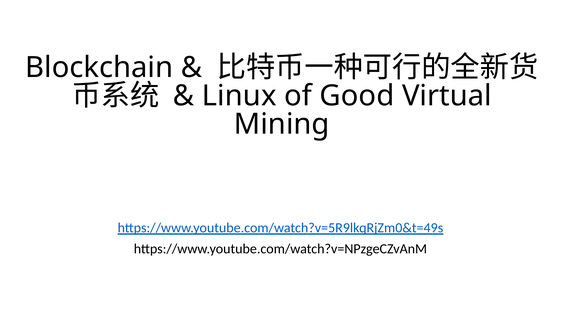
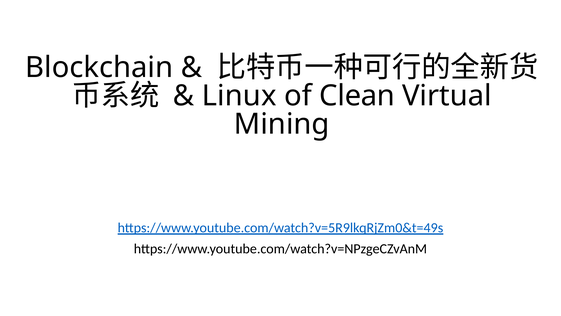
Good: Good -> Clean (357, 96)
